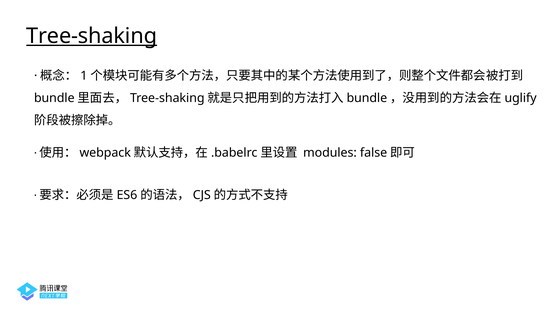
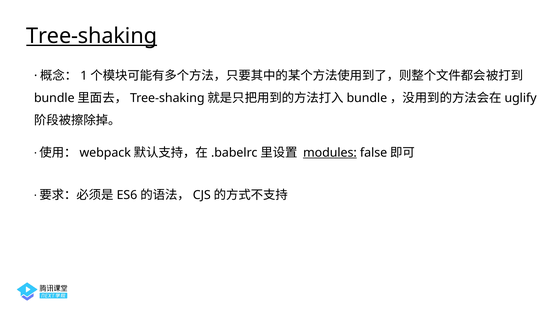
modules underline: none -> present (330, 153)
